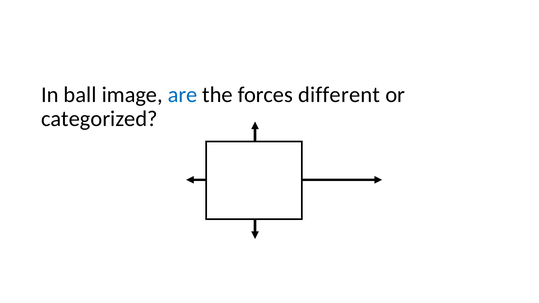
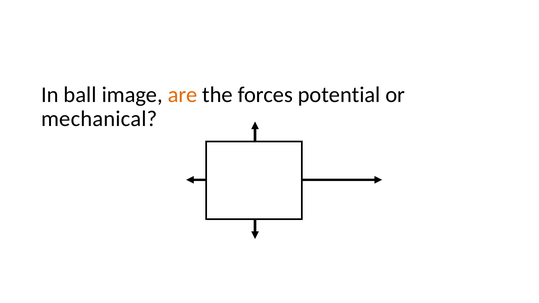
are colour: blue -> orange (183, 95)
different: different -> potential (339, 95)
categorized: categorized -> mechanical (99, 119)
